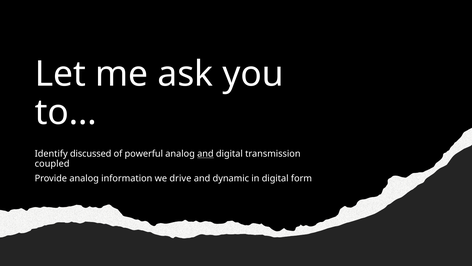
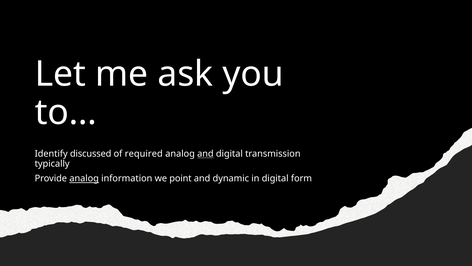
powerful: powerful -> required (144, 154)
coupled: coupled -> typically (52, 163)
analog underline: none -> present (84, 178)
drive: drive -> point (181, 178)
